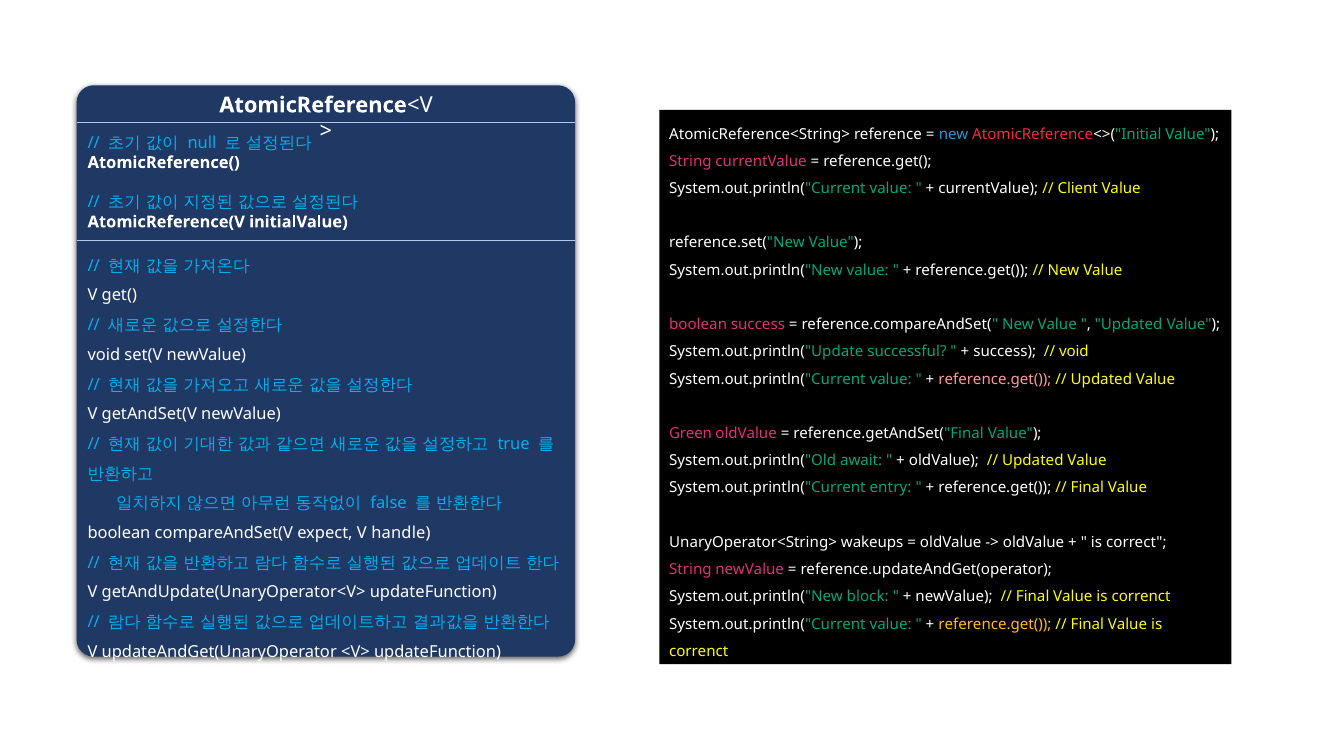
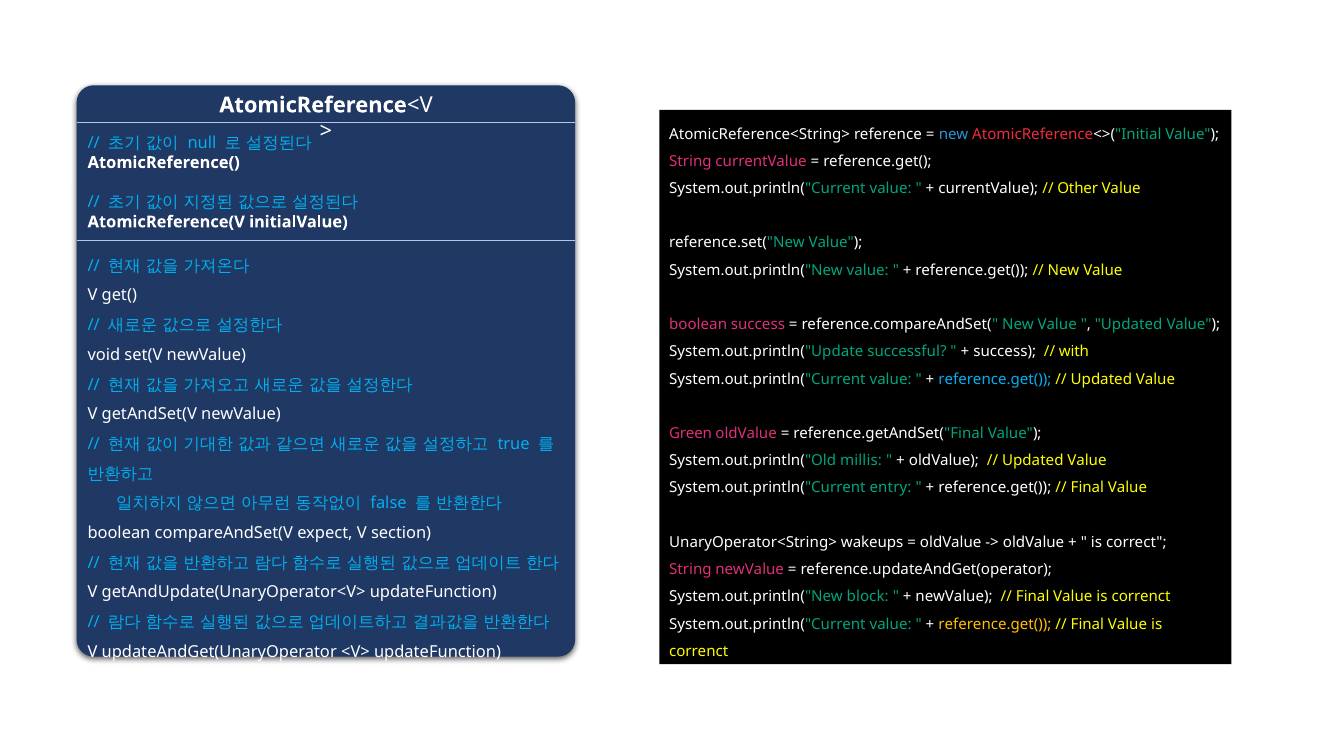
Client: Client -> Other (1078, 188)
void: void -> with (1074, 352)
reference.get( colour: pink -> light blue (995, 379)
await: await -> millis (861, 461)
handle: handle -> section (401, 533)
